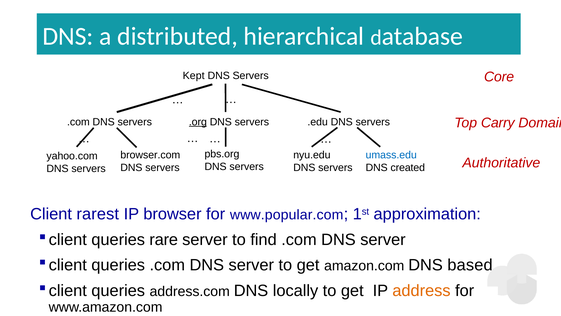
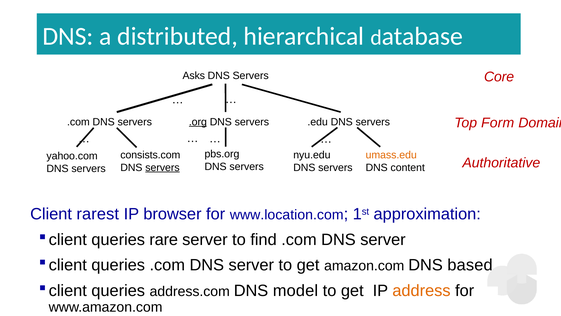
Kept: Kept -> Asks (194, 76)
Carry: Carry -> Form (498, 123)
browser.com: browser.com -> consists.com (150, 155)
umass.edu colour: blue -> orange (391, 155)
servers underline: none -> present (162, 167)
created: created -> content (408, 167)
www.popular.com: www.popular.com -> www.location.com (287, 215)
locally: locally -> model (295, 290)
